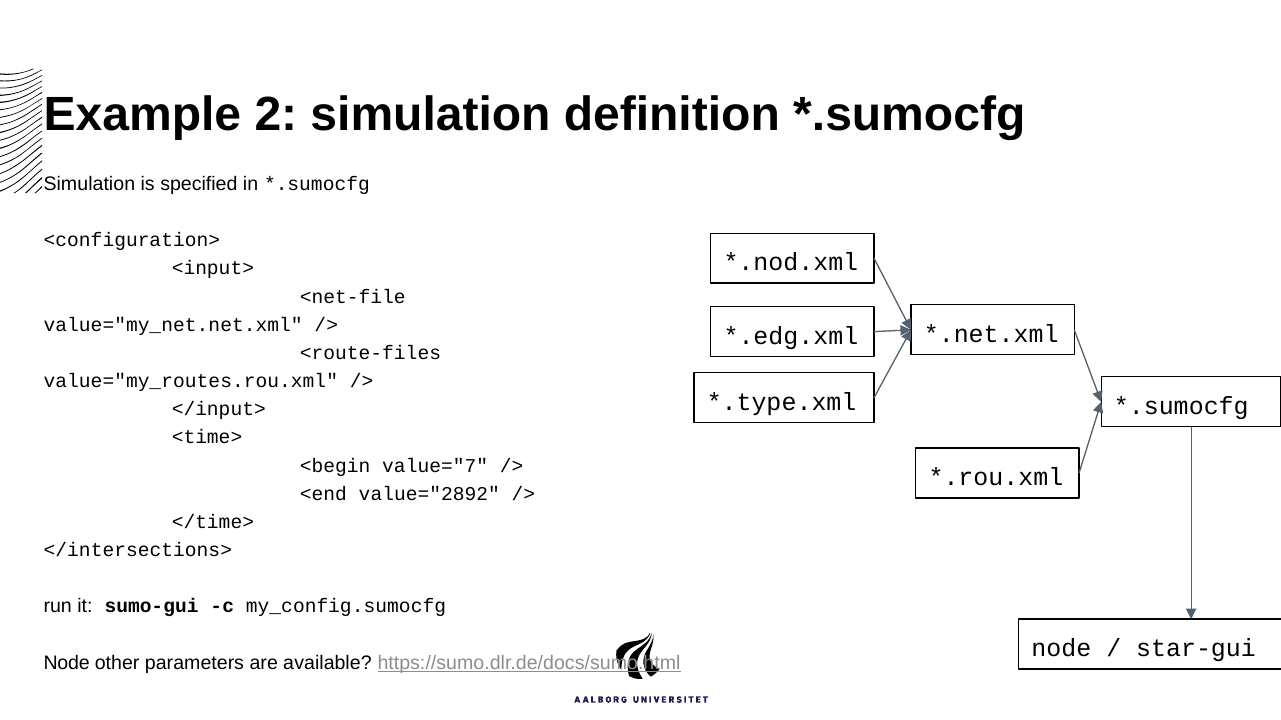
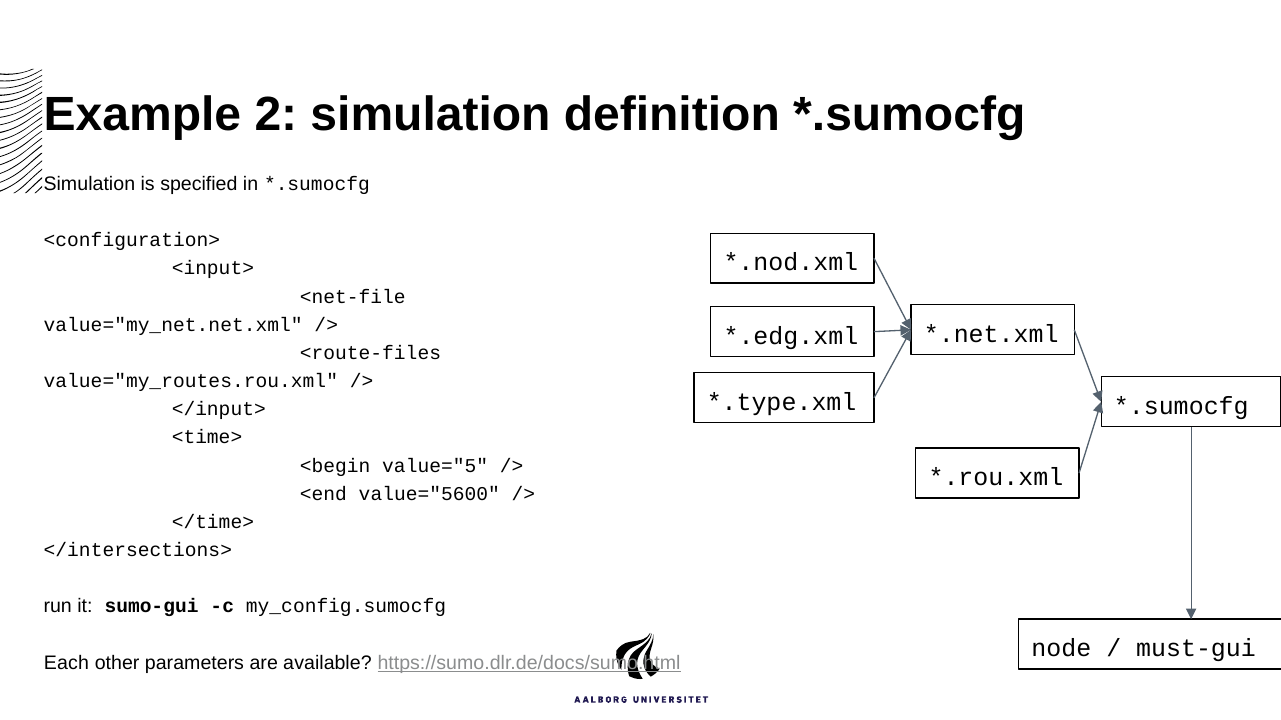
value="7: value="7 -> value="5 (435, 466)
value="2892: value="2892 -> value="5600 (429, 494)
star-gui: star-gui -> must-gui (1196, 649)
Node: Node -> Each (66, 663)
